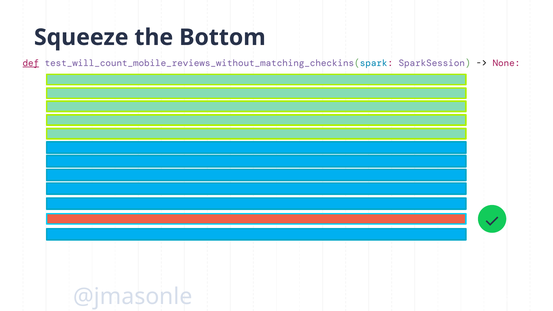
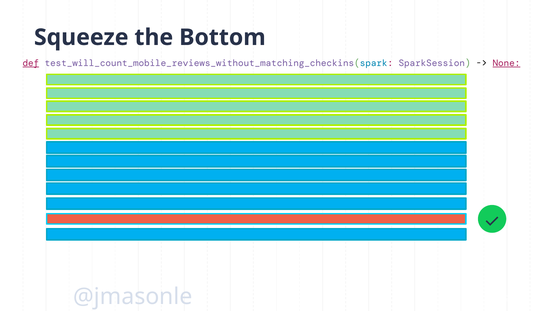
None underline: none -> present (506, 63)
